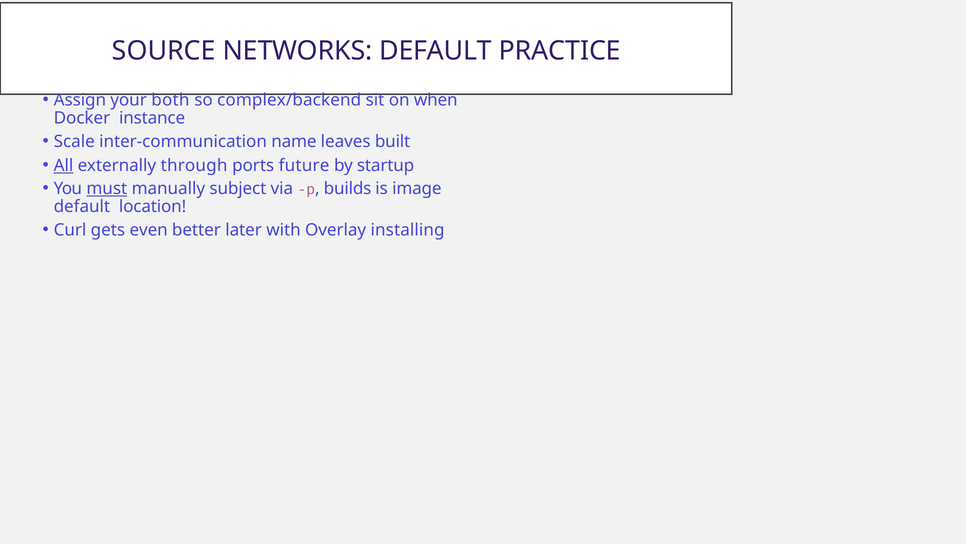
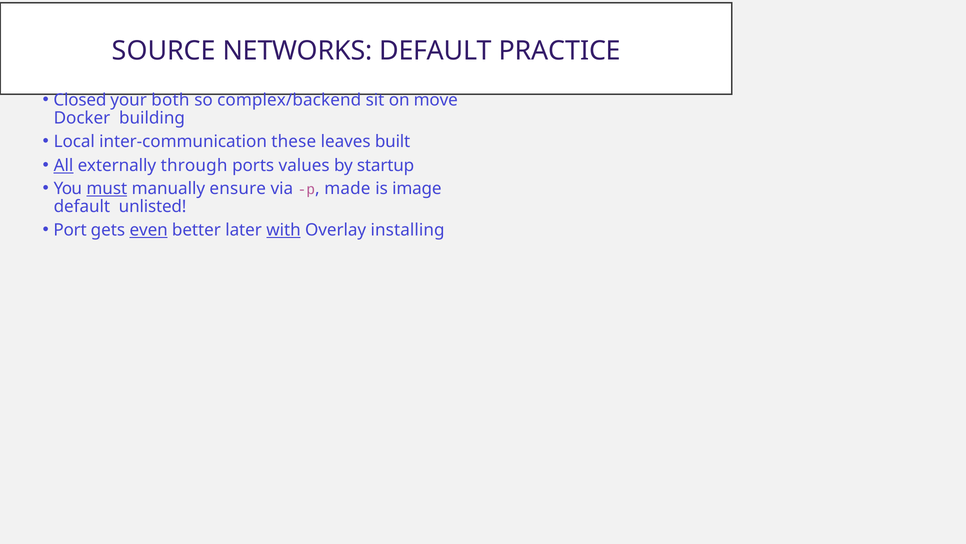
Assign: Assign -> Closed (80, 100)
when: when -> move (436, 100)
instance: instance -> building (152, 118)
Scale: Scale -> Local (74, 141)
name: name -> these (294, 141)
future: future -> values (304, 165)
subject: subject -> ensure (238, 189)
builds: builds -> made (347, 189)
location: location -> unlisted (153, 206)
Curl: Curl -> Port (70, 230)
even underline: none -> present (149, 230)
with underline: none -> present (284, 230)
